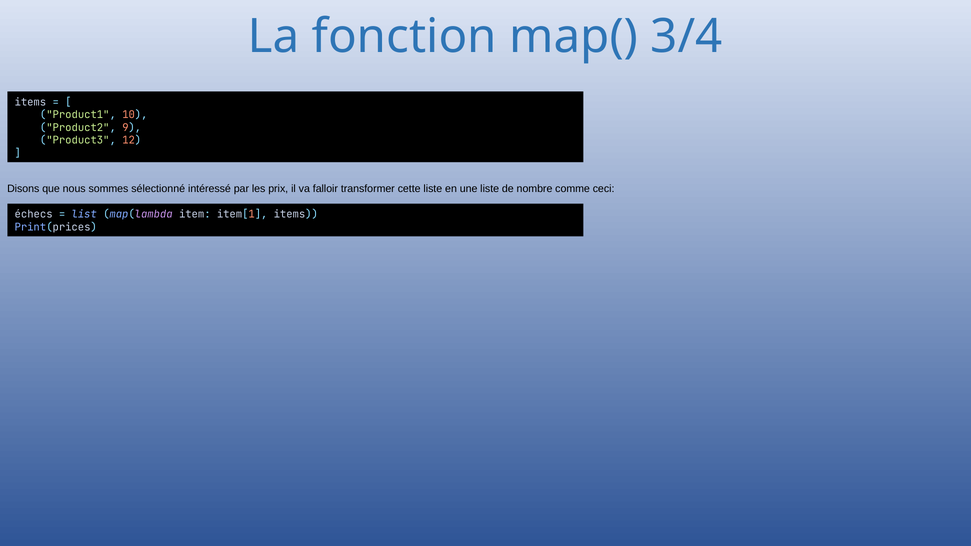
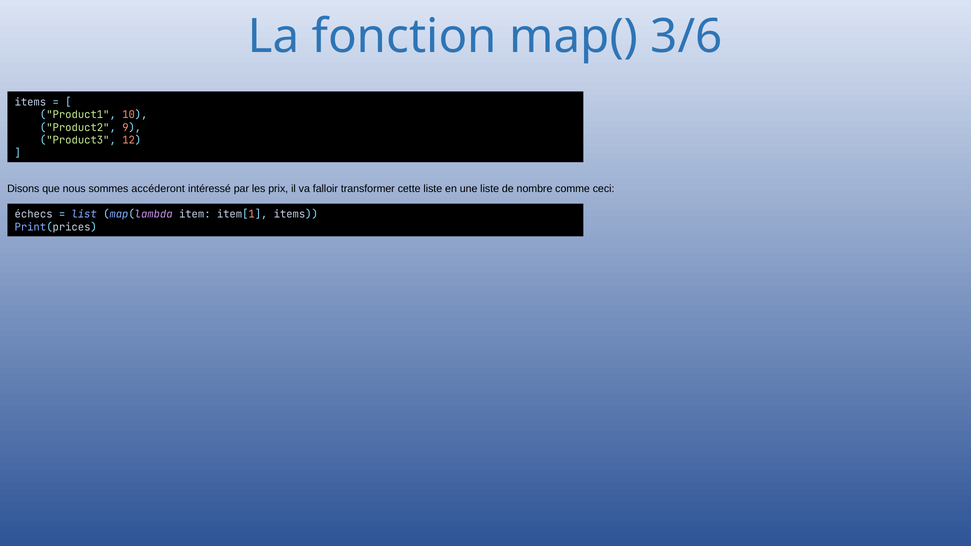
3/4: 3/4 -> 3/6 (686, 36)
sélectionné: sélectionné -> accéderont (158, 189)
